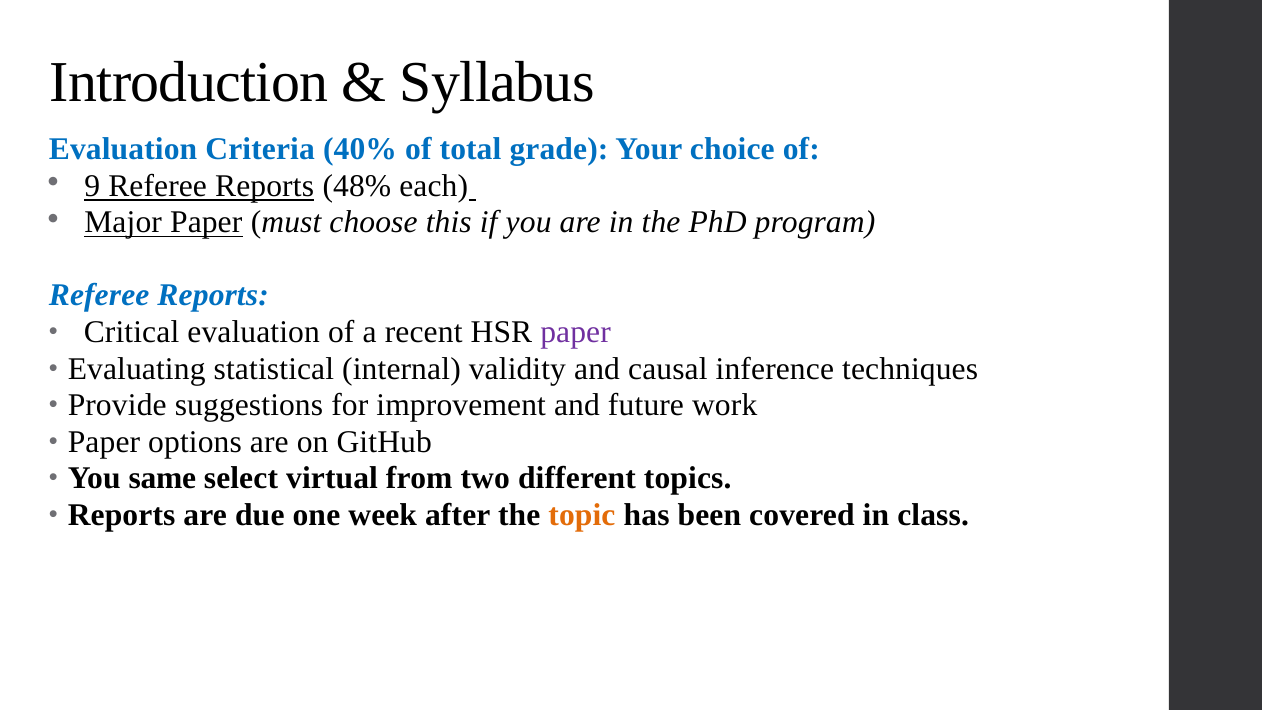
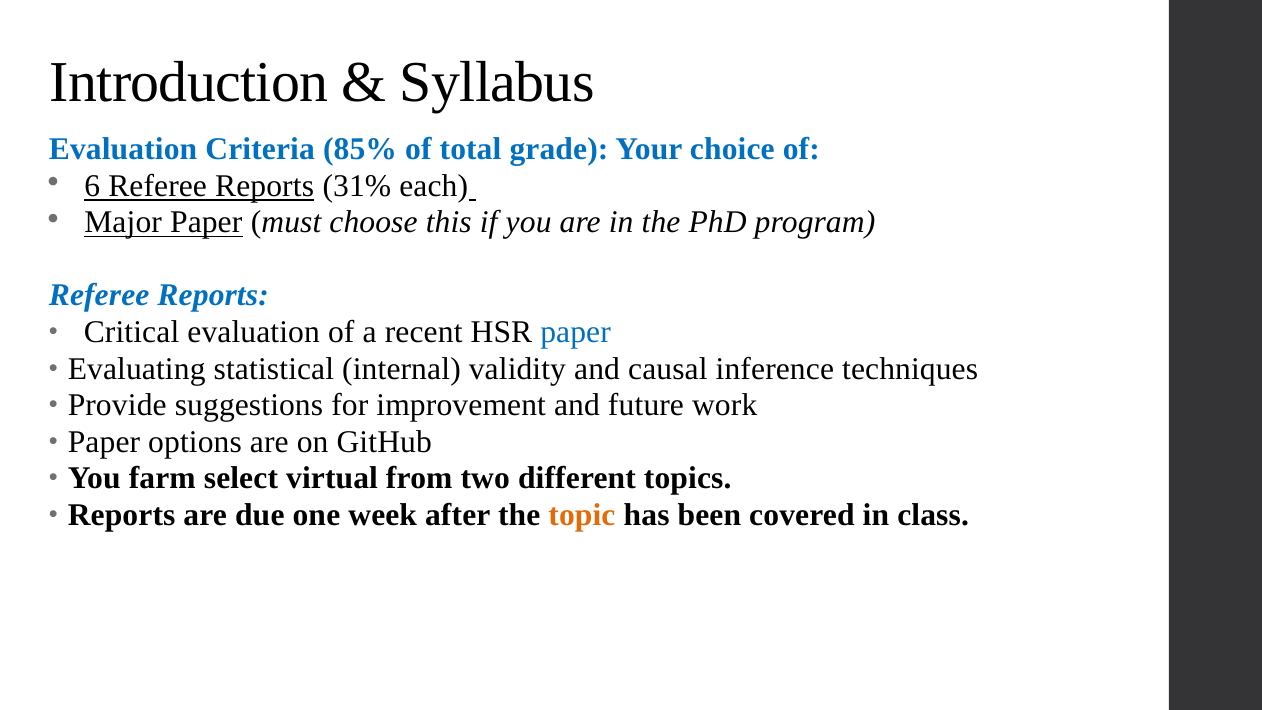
40%: 40% -> 85% (360, 149)
9: 9 -> 6 (92, 186)
48%: 48% -> 31% (357, 186)
paper colour: purple -> blue (576, 332)
same: same -> farm (162, 478)
